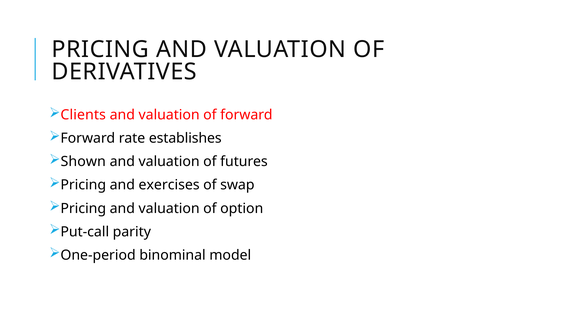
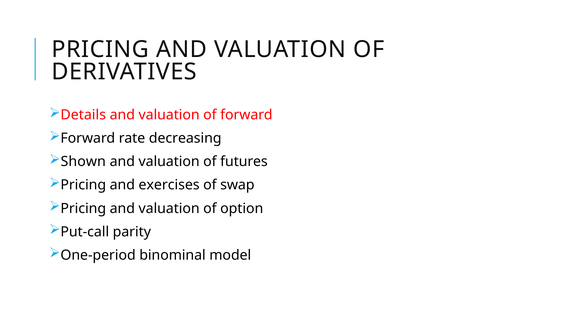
Clients: Clients -> Details (83, 115)
establishes: establishes -> decreasing (185, 138)
